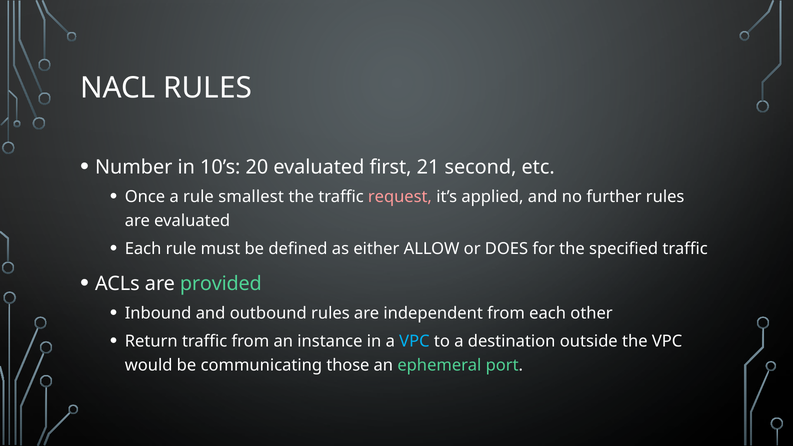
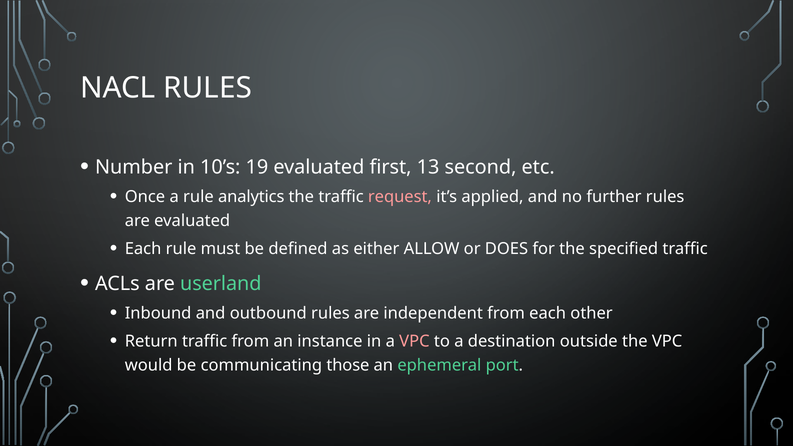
20: 20 -> 19 (257, 167)
21: 21 -> 13 (428, 167)
smallest: smallest -> analytics (251, 197)
provided: provided -> userland (221, 284)
VPC colour: light blue -> pink (414, 341)
